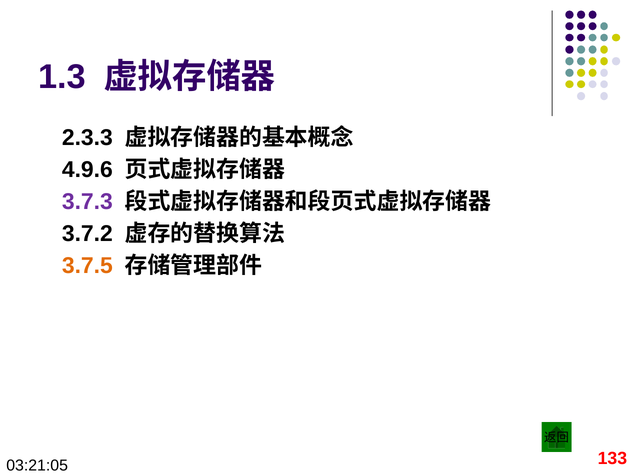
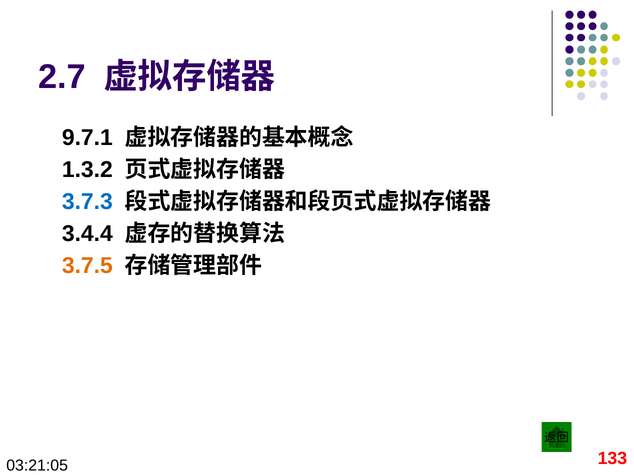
1.3: 1.3 -> 2.7 (62, 77)
2.3.3: 2.3.3 -> 9.7.1 (87, 138)
4.9.6: 4.9.6 -> 1.3.2 (87, 170)
3.7.3 colour: purple -> blue (87, 202)
3.7.2: 3.7.2 -> 3.4.4 (87, 234)
